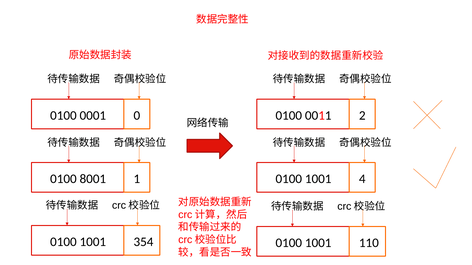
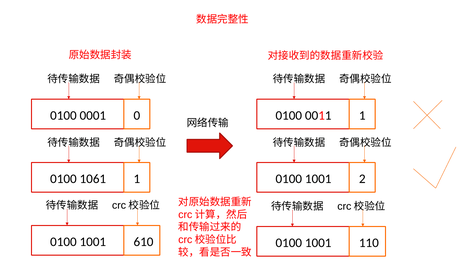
0011 2: 2 -> 1 (362, 116)
8001: 8001 -> 1061 (93, 179)
4: 4 -> 2 (362, 179)
354: 354 -> 610 (144, 242)
